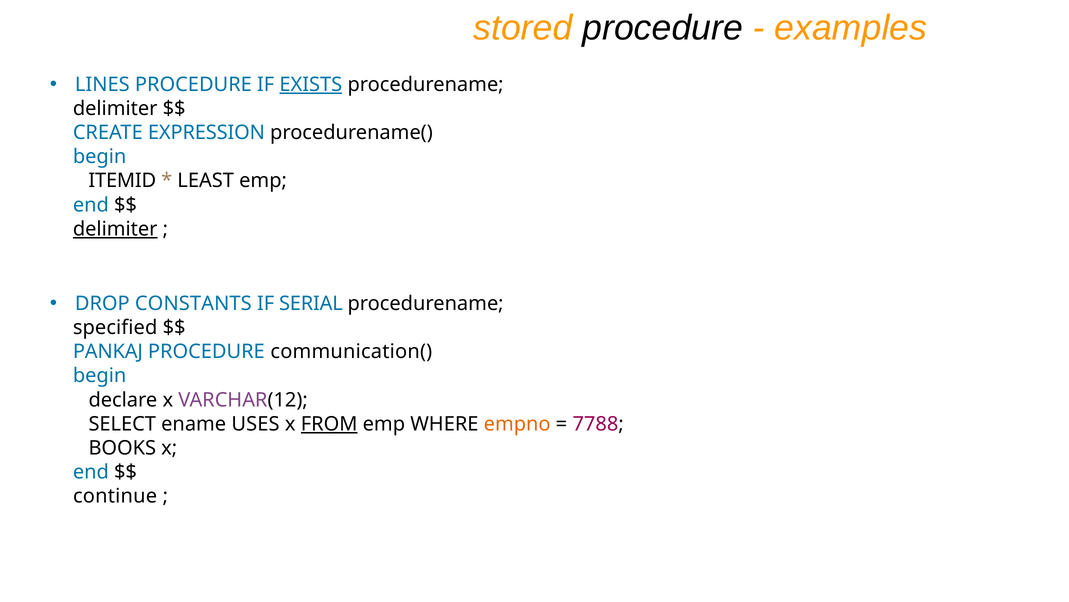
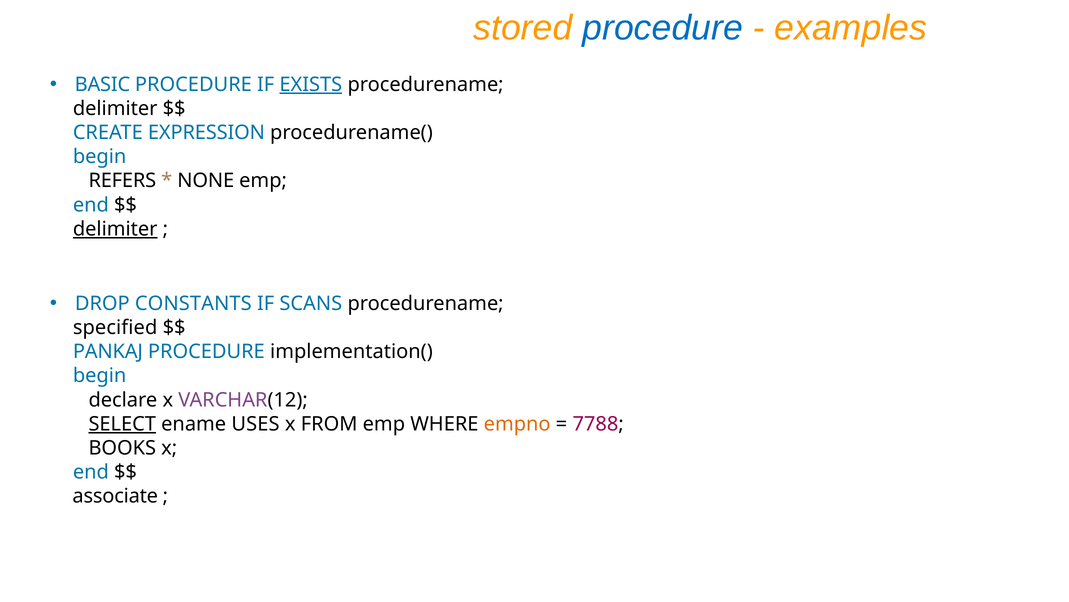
procedure colour: black -> blue (663, 28)
LINES: LINES -> BASIC (102, 84)
ITEMID: ITEMID -> REFERS (122, 181)
LEAST: LEAST -> NONE (206, 181)
SERIAL: SERIAL -> SCANS (311, 303)
communication(: communication( -> implementation( (351, 351)
SELECT underline: none -> present (122, 424)
FROM underline: present -> none (329, 424)
continue: continue -> associate (115, 496)
